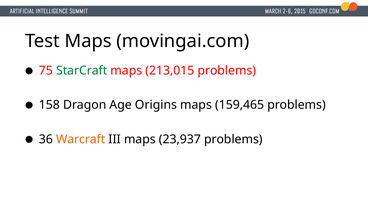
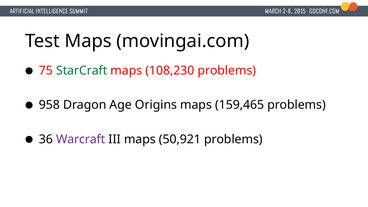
213,015: 213,015 -> 108,230 (170, 71)
158: 158 -> 958 (49, 105)
Warcraft colour: orange -> purple (81, 139)
23,937: 23,937 -> 50,921 (180, 139)
